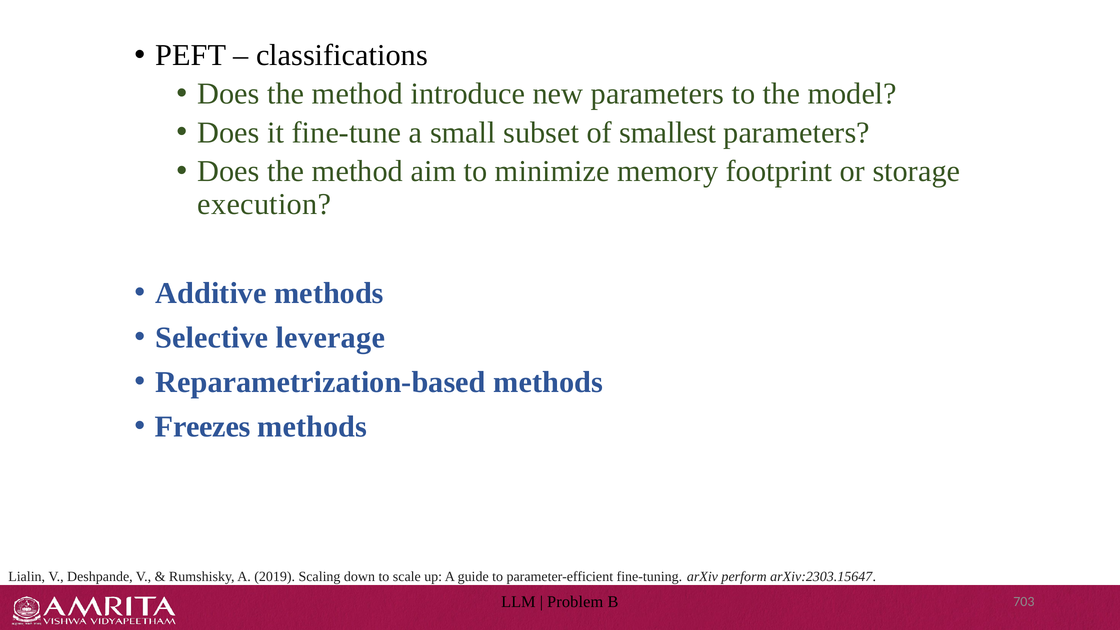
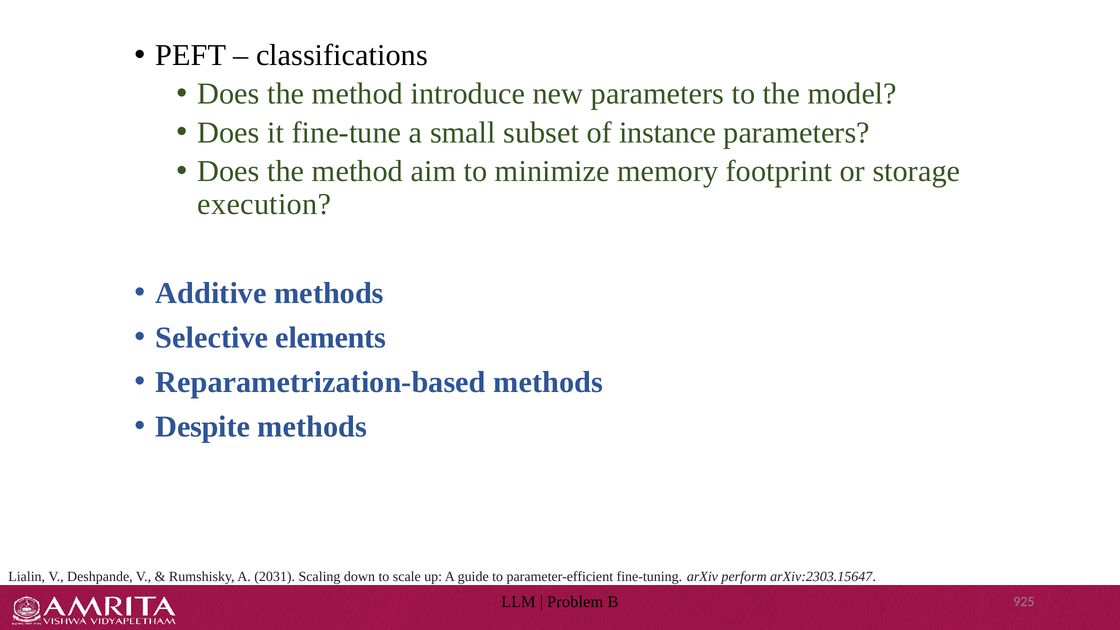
smallest: smallest -> instance (668, 133)
leverage: leverage -> elements (331, 338)
Freezes: Freezes -> Despite (203, 427)
2019: 2019 -> 2031 (275, 577)
703: 703 -> 925 (1024, 602)
